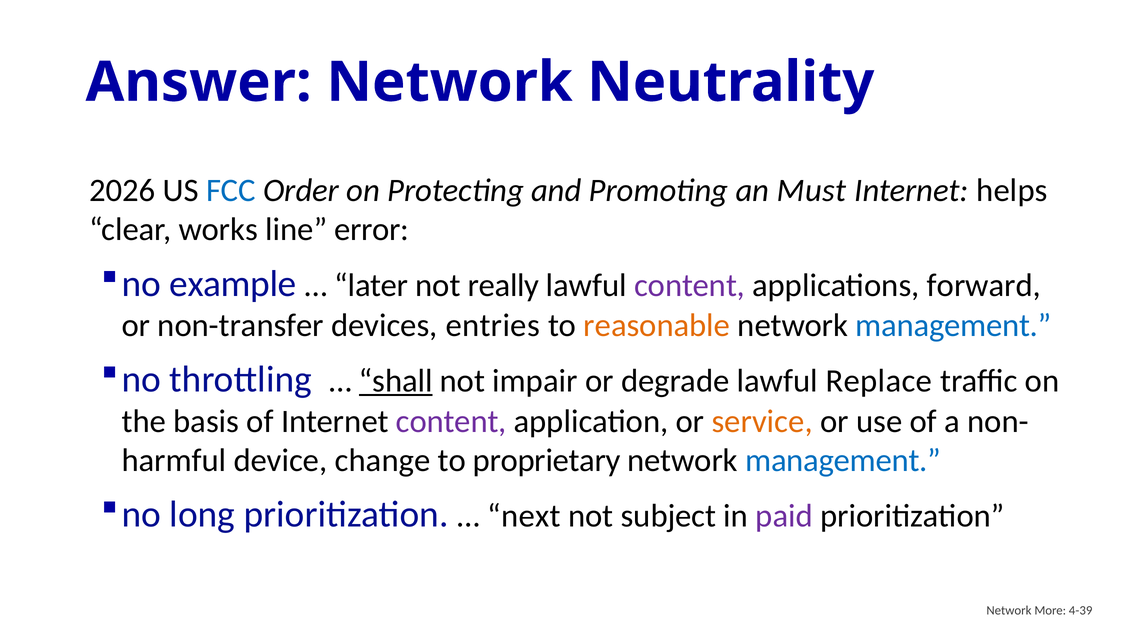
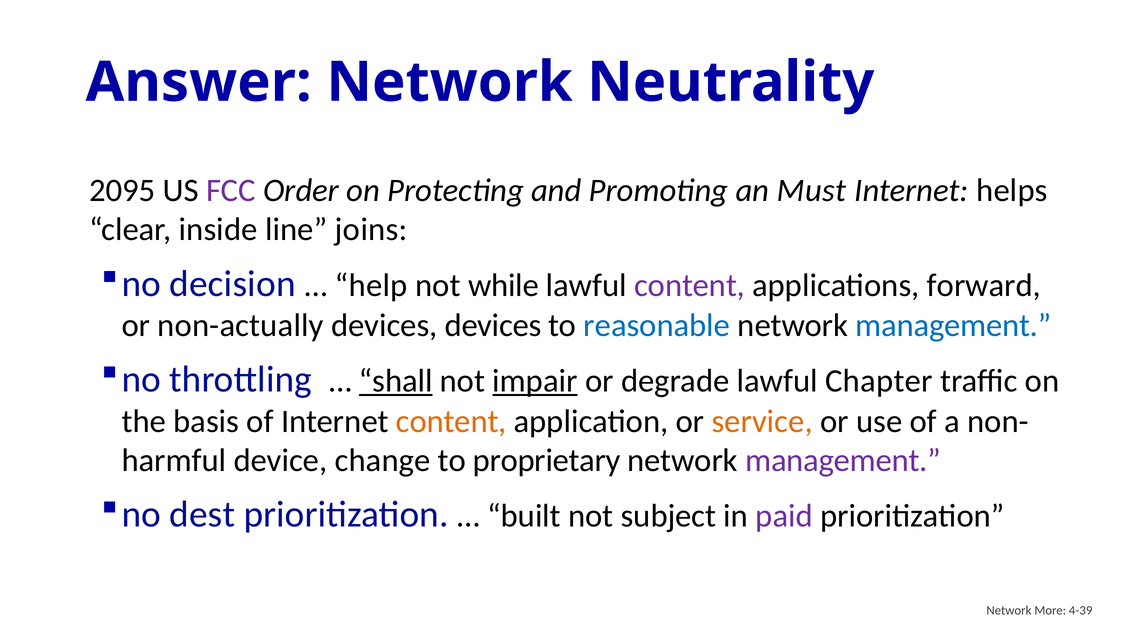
2026: 2026 -> 2095 (122, 191)
FCC colour: blue -> purple (231, 191)
works: works -> inside (218, 230)
error: error -> joins (371, 230)
example: example -> decision (233, 284)
later: later -> help (371, 285)
really: really -> while (503, 285)
non-transfer: non-transfer -> non-actually (241, 326)
devices entries: entries -> devices (493, 326)
reasonable colour: orange -> blue (657, 326)
impair underline: none -> present (535, 381)
Replace: Replace -> Chapter (879, 381)
content colour: purple -> orange (451, 421)
management colour: blue -> purple (843, 461)
long: long -> dest (202, 515)
next: next -> built (524, 516)
